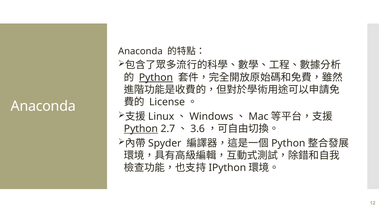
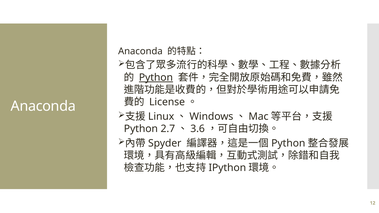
Python underline: present -> none (141, 129)
